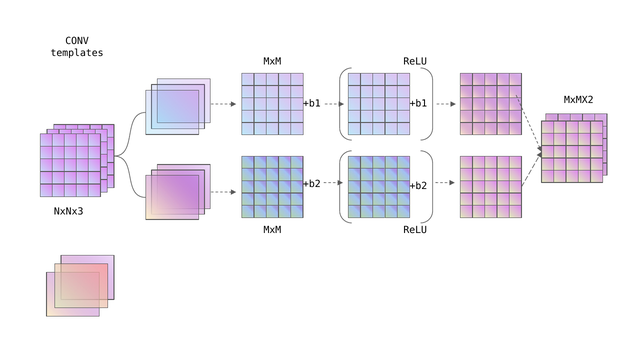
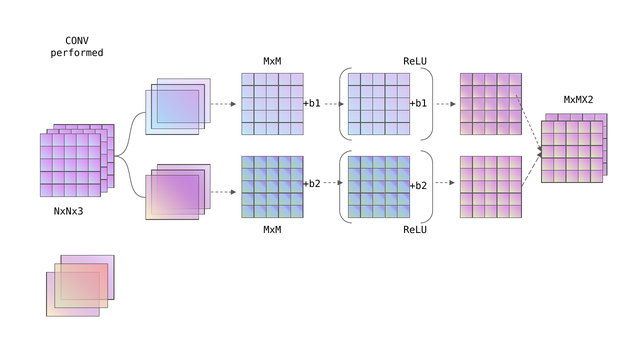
templates: templates -> performed (77, 53)
